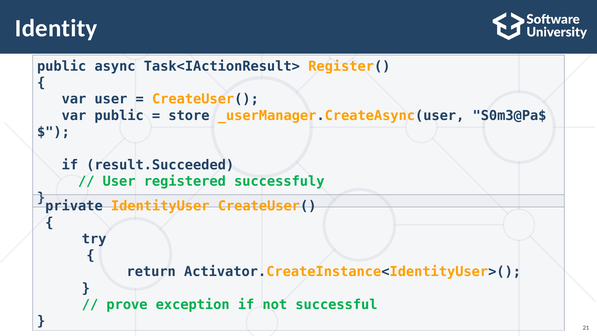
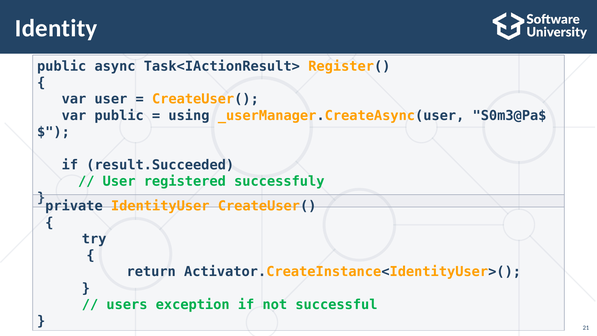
store: store -> using (189, 115)
prove: prove -> users (127, 304)
